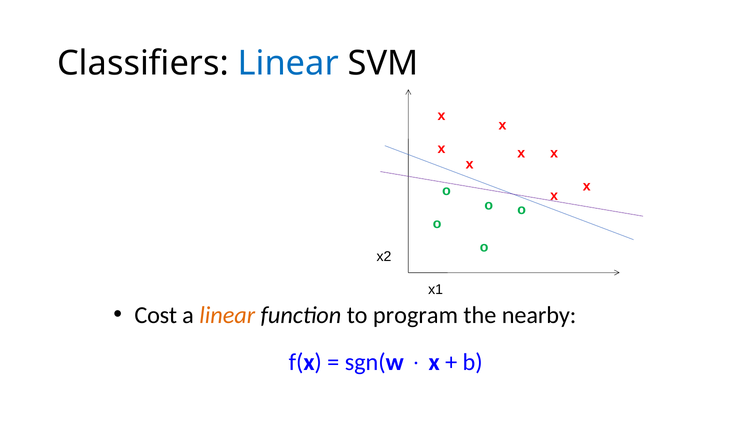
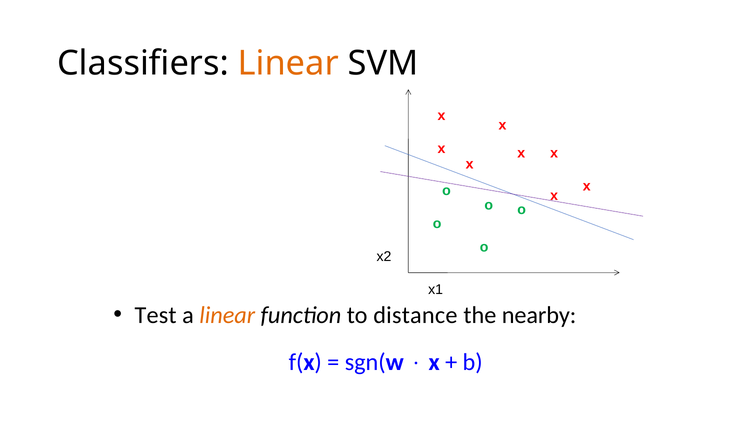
Linear colour: blue -> orange (288, 63)
Cost: Cost -> Test (156, 315)
program: program -> distance (415, 315)
